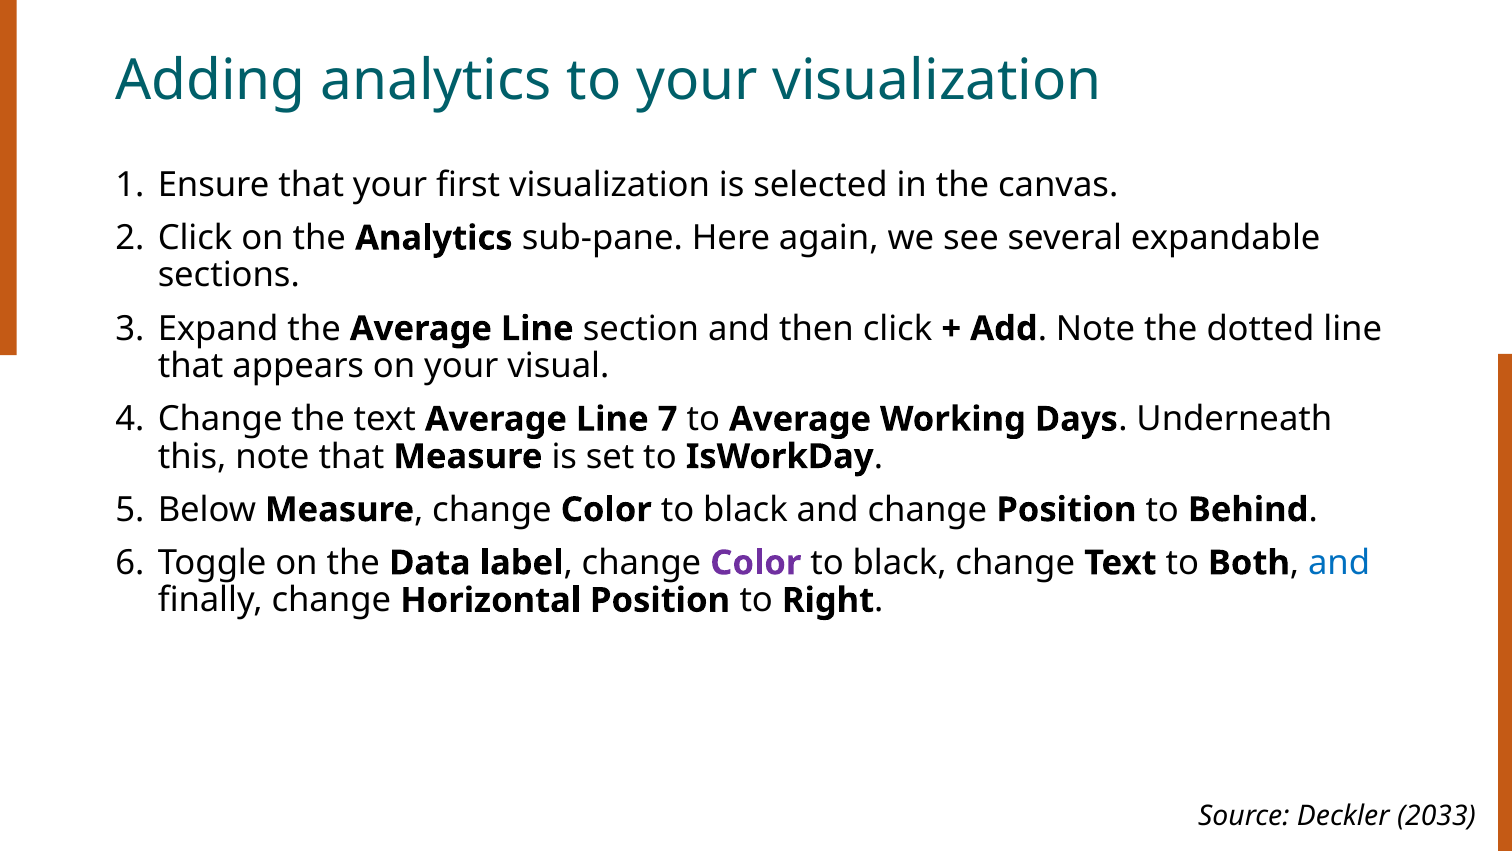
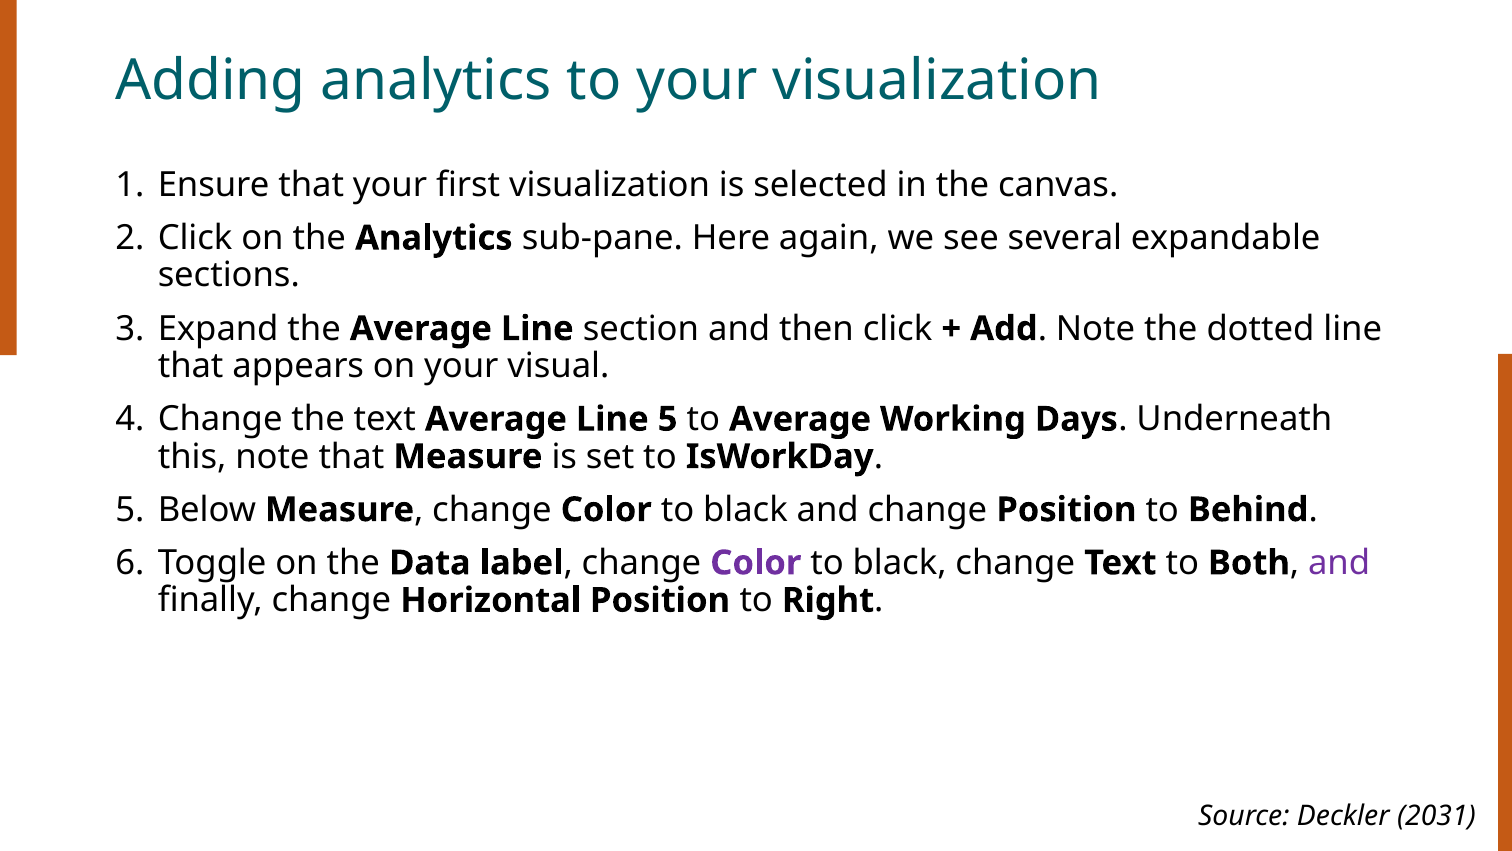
Line 7: 7 -> 5 (668, 419)
and colour: blue -> purple (1339, 563)
2033: 2033 -> 2031 (1436, 815)
